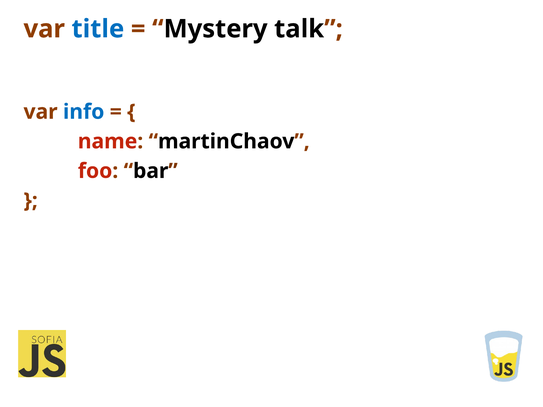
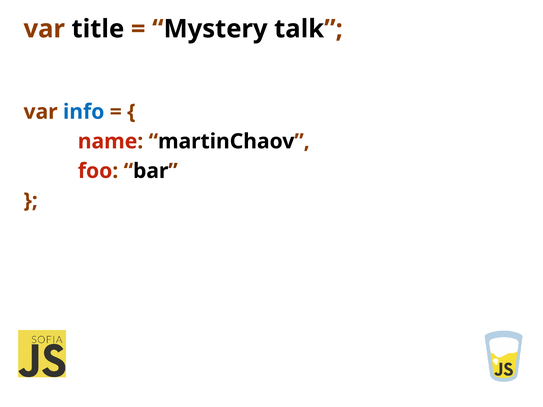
title colour: blue -> black (98, 29)
